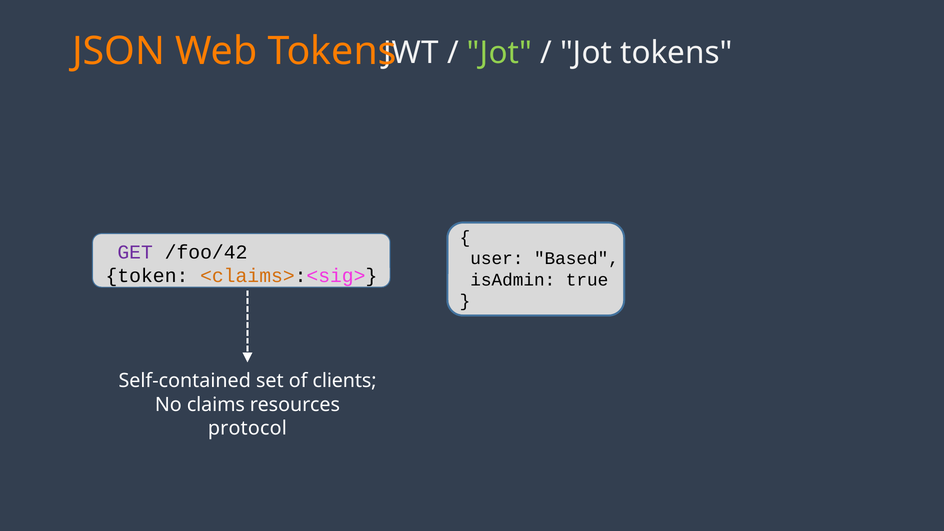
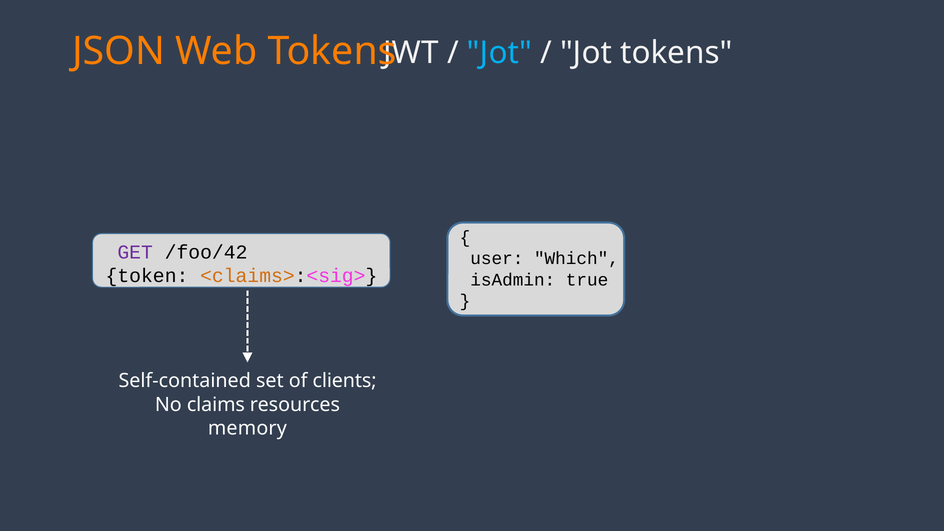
Jot colour: light green -> light blue (499, 53)
Based: Based -> Which (576, 258)
protocol: protocol -> memory (247, 428)
